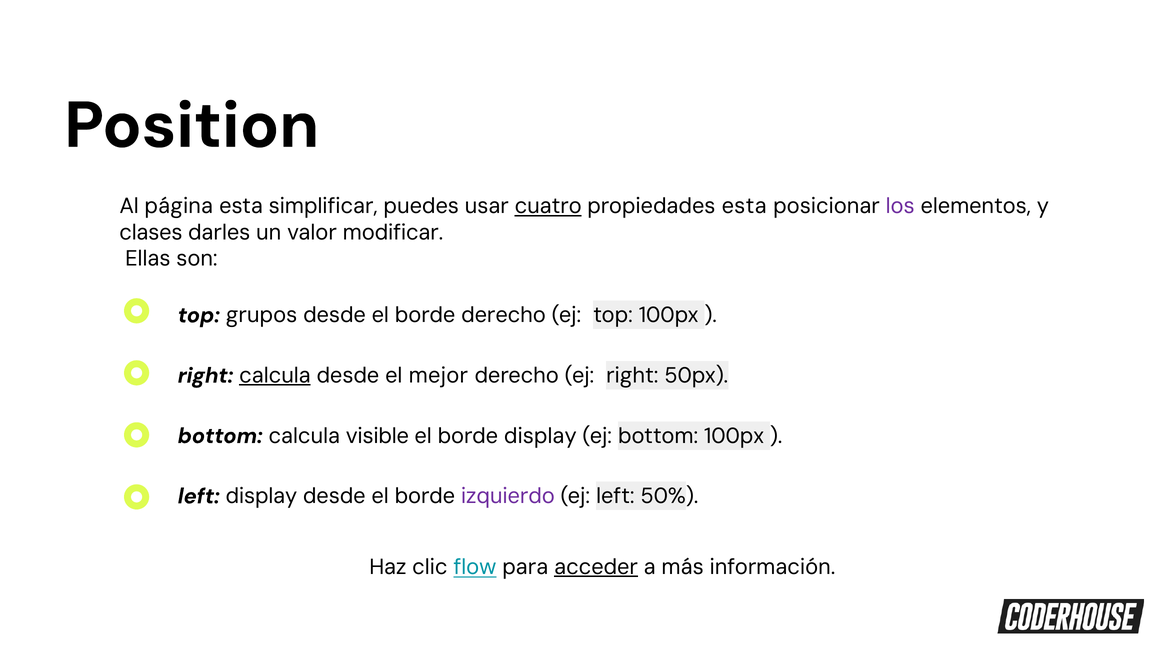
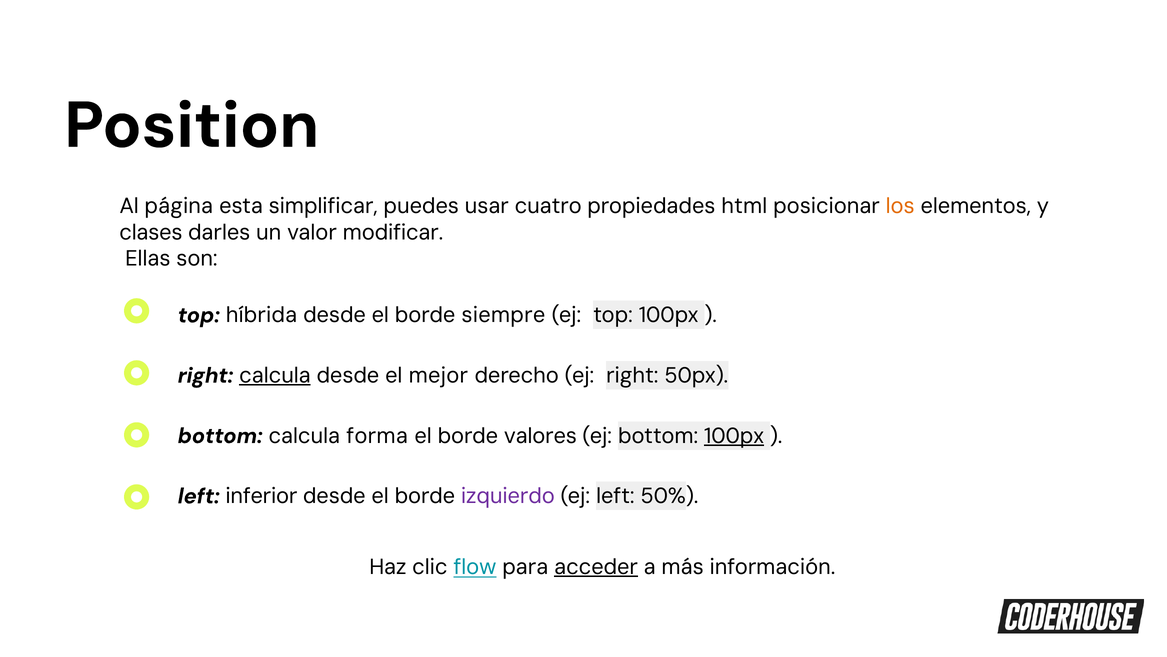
cuatro underline: present -> none (548, 206)
propiedades esta: esta -> html (744, 206)
los colour: purple -> orange (900, 206)
grupos: grupos -> híbrida (262, 315)
borde derecho: derecho -> siempre (503, 315)
visible: visible -> forma (377, 435)
borde display: display -> valores (540, 435)
100px underline: none -> present (734, 435)
left display: display -> inferior (261, 496)
